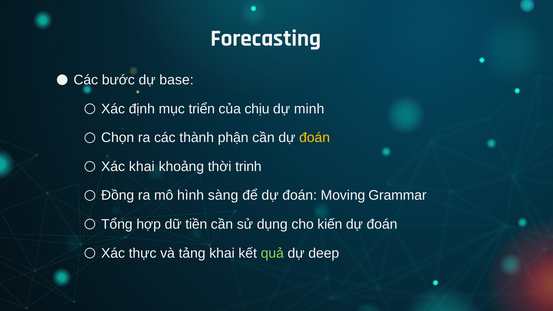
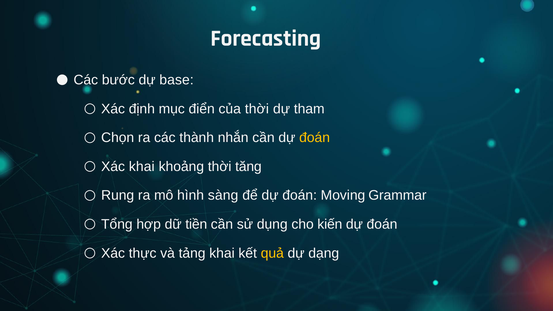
triển: triển -> điển (202, 109)
của chịu: chịu -> thời (257, 109)
minh: minh -> tham (309, 109)
phận: phận -> nhắn (233, 138)
trinh: trinh -> tăng (248, 167)
Đồng: Đồng -> Rung (118, 195)
quả colour: light green -> yellow (272, 253)
deep: deep -> dạng (324, 253)
